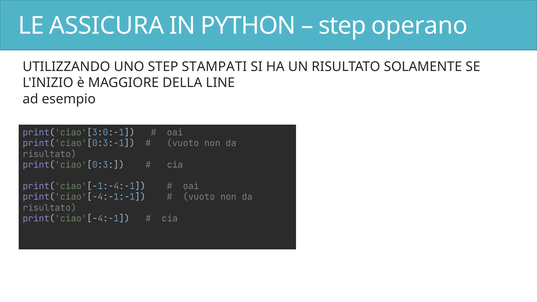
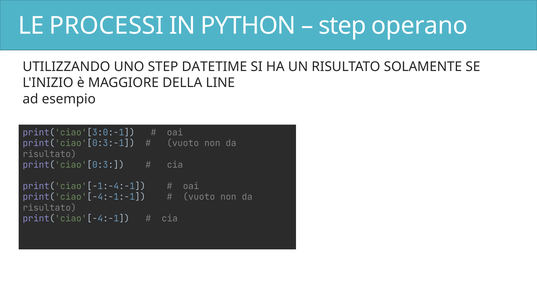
ASSICURA: ASSICURA -> PROCESSI (107, 26)
STAMPATI: STAMPATI -> DATETIME (214, 67)
